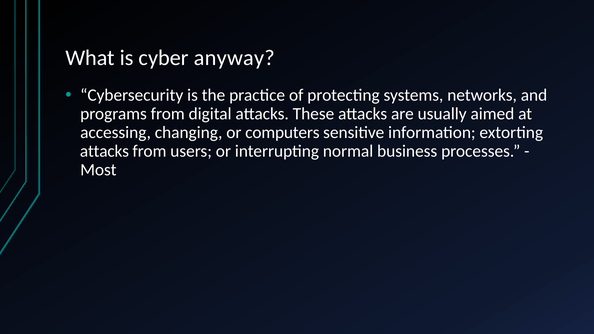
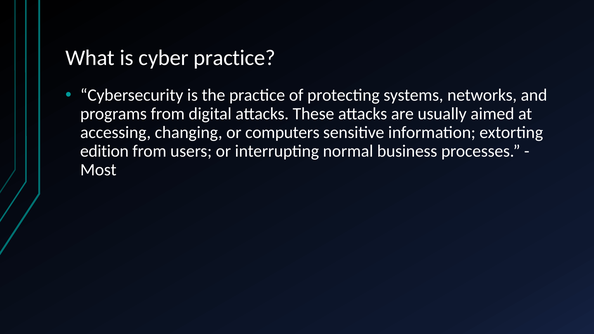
cyber anyway: anyway -> practice (235, 58)
attacks: attacks -> edition (104, 151)
